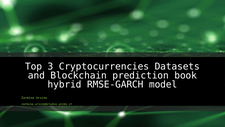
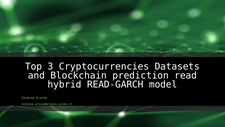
book: book -> read (186, 75)
RMSE-GARCH: RMSE-GARCH -> READ-GARCH (115, 84)
